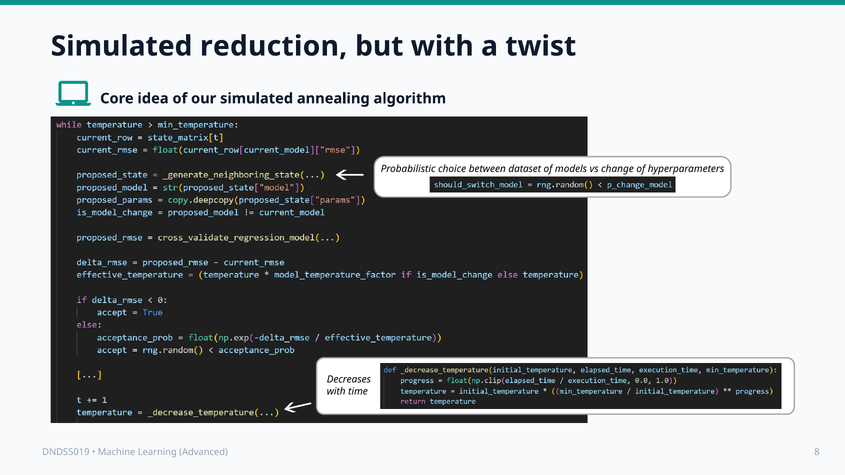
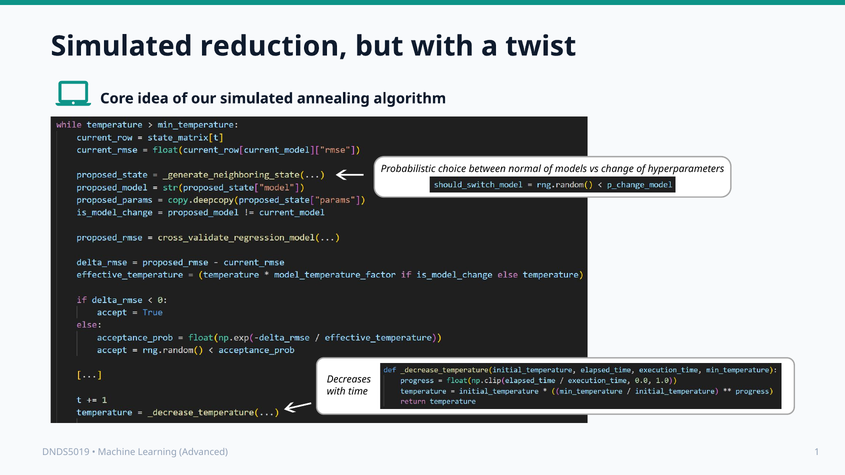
dataset: dataset -> normal (525, 169)
8: 8 -> 1 (817, 452)
